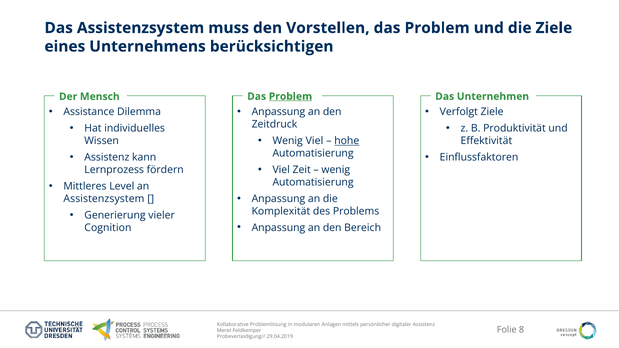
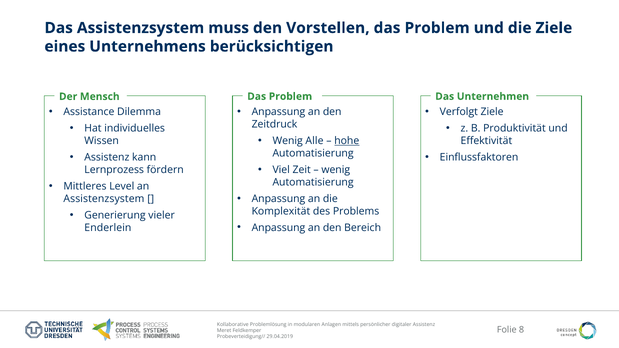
Problem underline: present -> none (290, 96)
Wenig Viel: Viel -> Alle (314, 141)
Cognition: Cognition -> Enderlein (108, 228)
